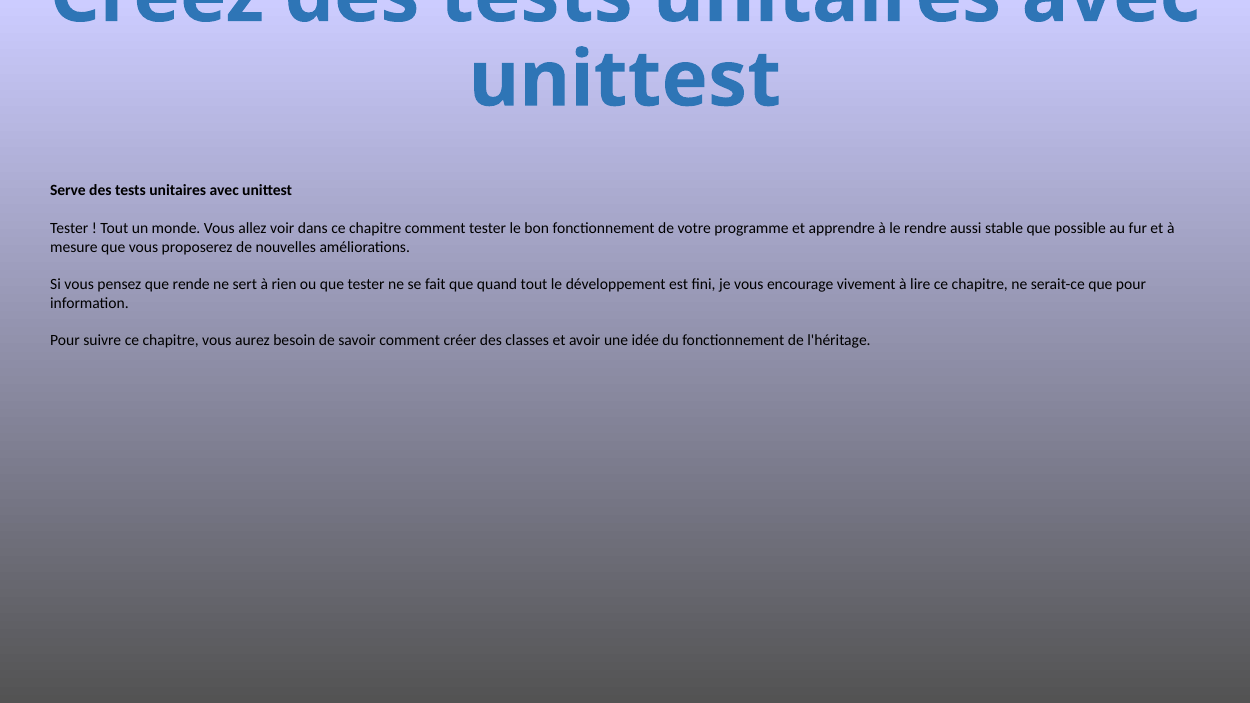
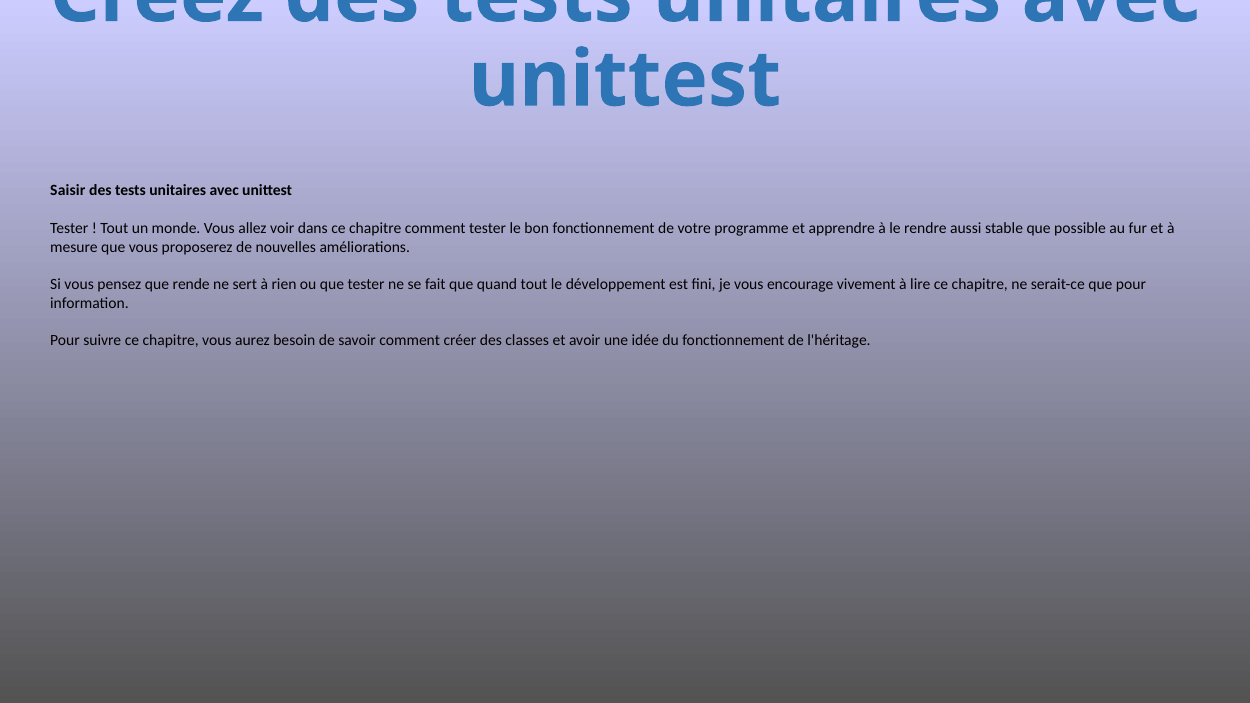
Serve: Serve -> Saisir (68, 191)
